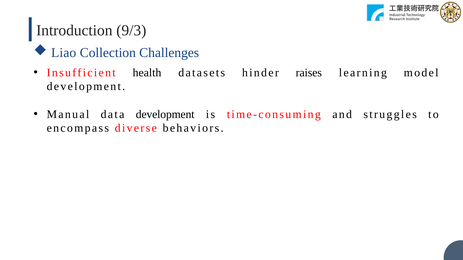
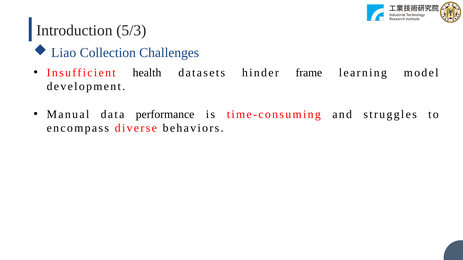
9/3: 9/3 -> 5/3 (131, 30)
raises: raises -> frame (309, 73)
data development: development -> performance (165, 114)
